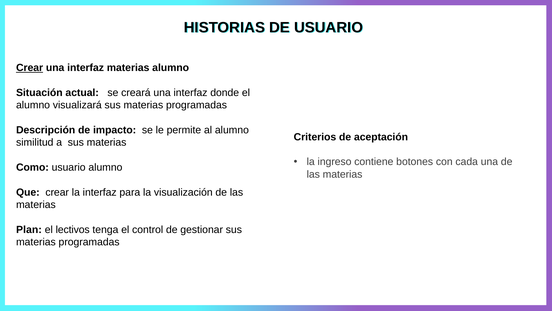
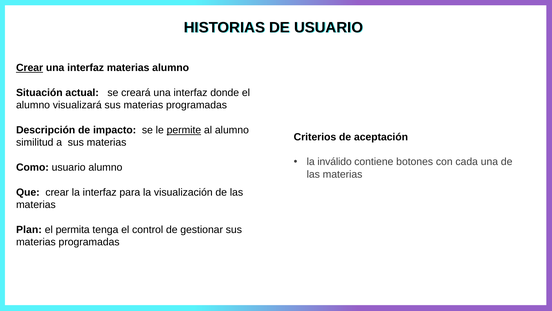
permite underline: none -> present (184, 130)
ingreso: ingreso -> inválido (335, 162)
lectivos: lectivos -> permita (73, 229)
